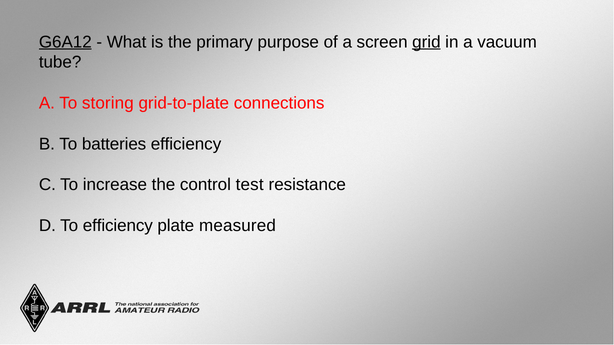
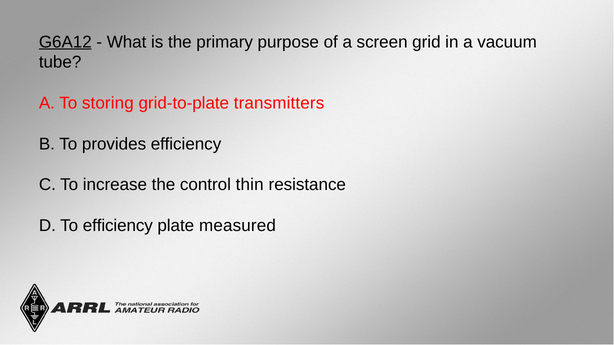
grid underline: present -> none (426, 42)
connections: connections -> transmitters (279, 103)
batteries: batteries -> provides (114, 144)
test: test -> thin (250, 185)
